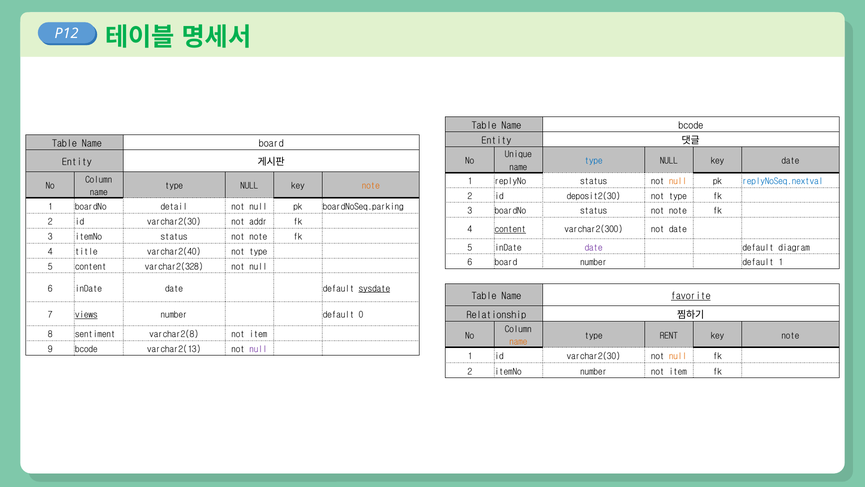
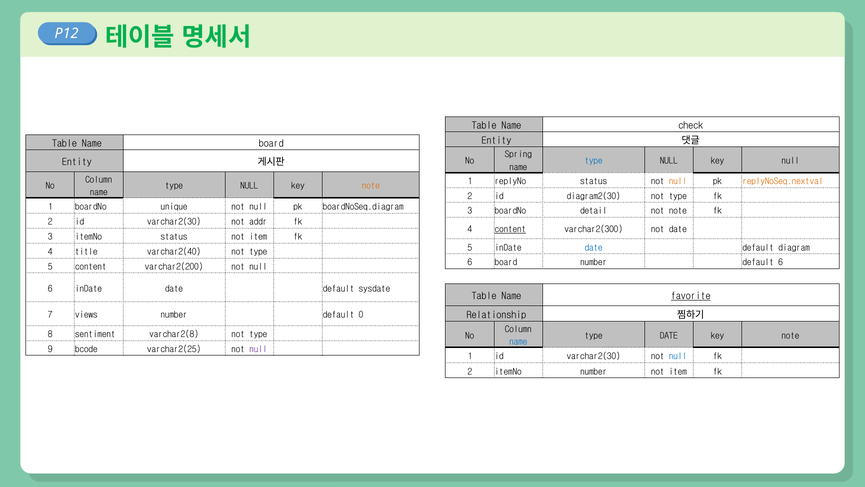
Name bcode: bcode -> check (691, 125)
Unique: Unique -> Spring (518, 154)
key date: date -> null (790, 161)
replyNoSeq.nextval colour: blue -> orange (783, 181)
deposit2(30: deposit2(30 -> diagram2(30 (594, 196)
detail: detail -> unique (174, 207)
boardNoSeq.parking: boardNoSeq.parking -> boardNoSeq.diagram (363, 207)
boardNo status: status -> detail (594, 211)
note: note -> item (258, 237)
date colour: purple -> blue (594, 247)
default 1: 1 -> 6 (781, 262)
varchar2(328: varchar2(328 -> varchar2(200 (174, 266)
sysdate underline: present -> none (374, 288)
views underline: present -> none (86, 315)
varchar2(8 not item: item -> type (258, 334)
type RENT: RENT -> DATE (669, 335)
name colour: orange -> blue (518, 342)
varchar2(13: varchar2(13 -> varchar2(25 (174, 349)
null colour: orange -> blue (678, 356)
